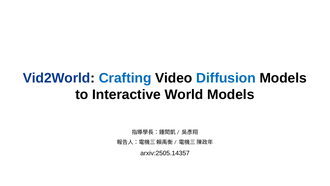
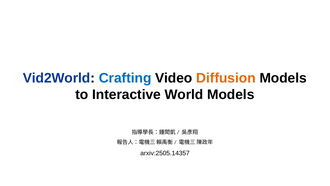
Diffusion colour: blue -> orange (226, 78)
